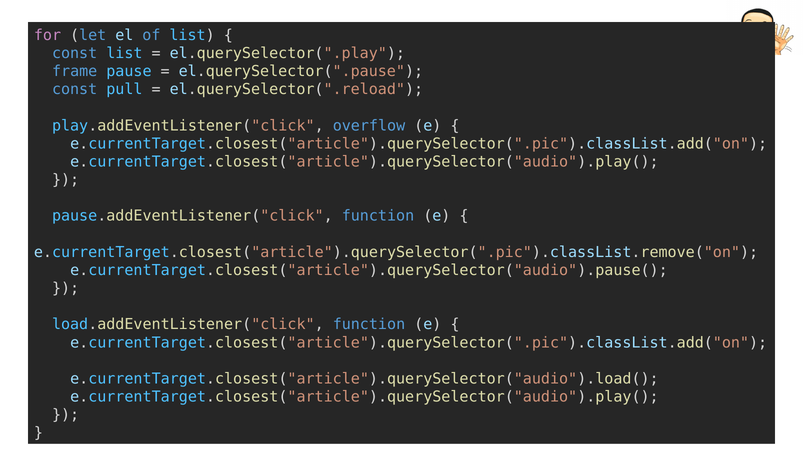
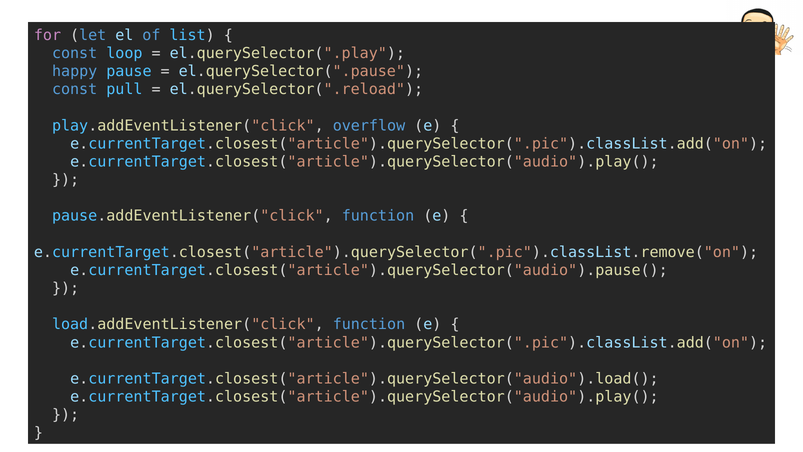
const list: list -> loop (124, 53)
frame: frame -> happy (75, 71)
